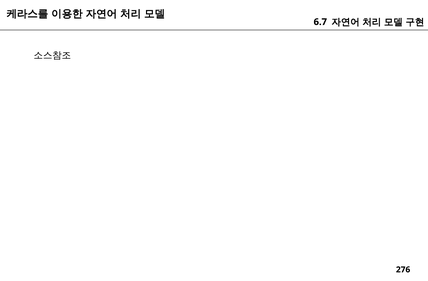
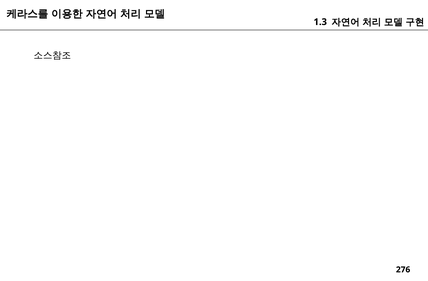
6.7: 6.7 -> 1.3 (320, 22)
